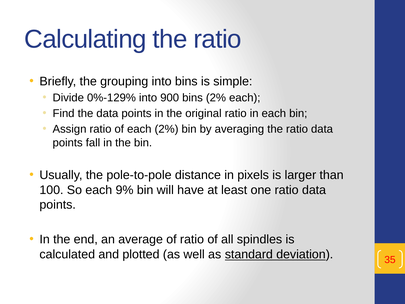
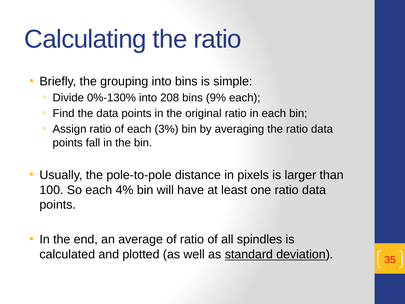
0%-129%: 0%-129% -> 0%-130% (111, 98)
900: 900 -> 208 (170, 98)
bins 2%: 2% -> 9% (216, 98)
each 2%: 2% -> 3% (167, 129)
9%: 9% -> 4% (125, 190)
